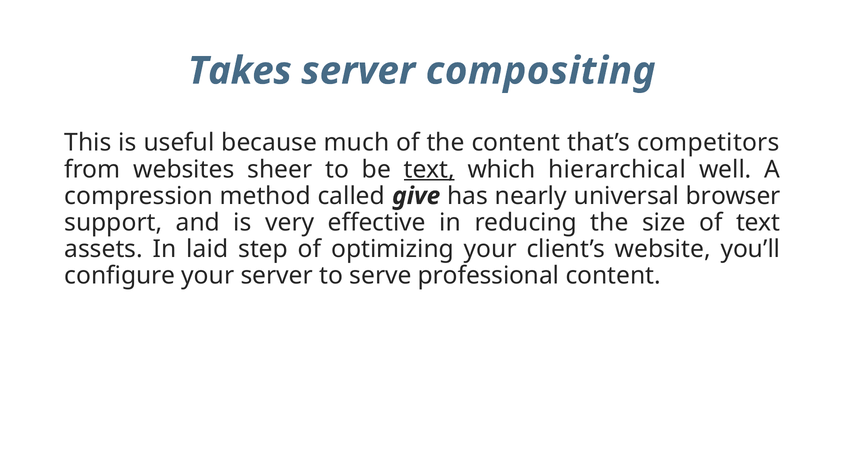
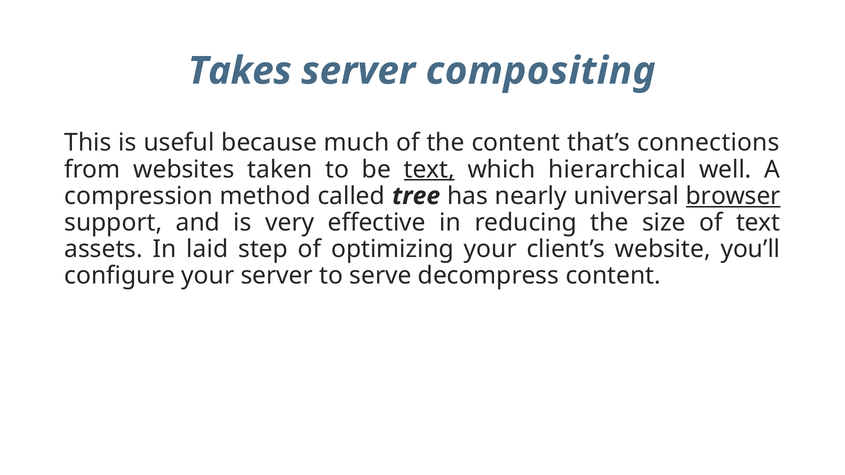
competitors: competitors -> connections (708, 143)
sheer: sheer -> taken (280, 169)
give: give -> tree (416, 196)
browser underline: none -> present (733, 196)
professional: professional -> decompress (488, 276)
